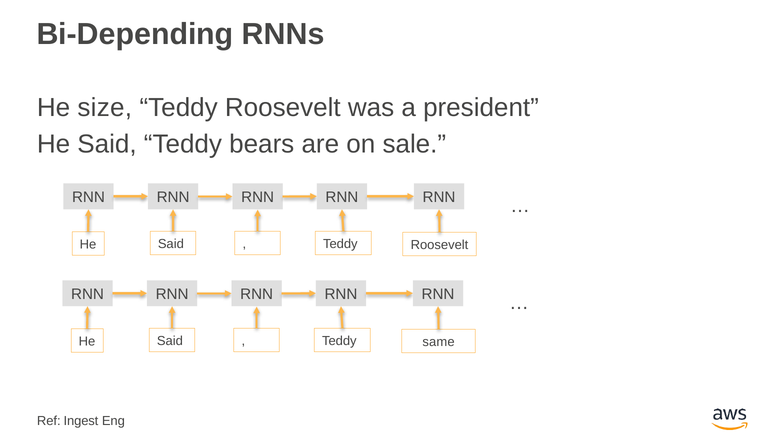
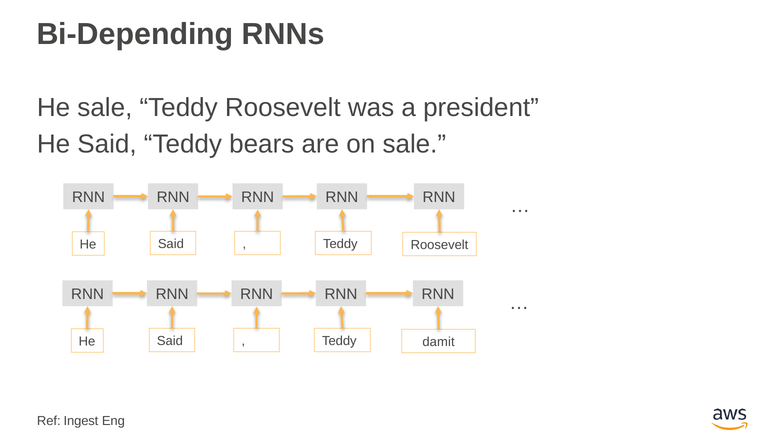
He size: size -> sale (105, 108)
same: same -> damit (439, 341)
